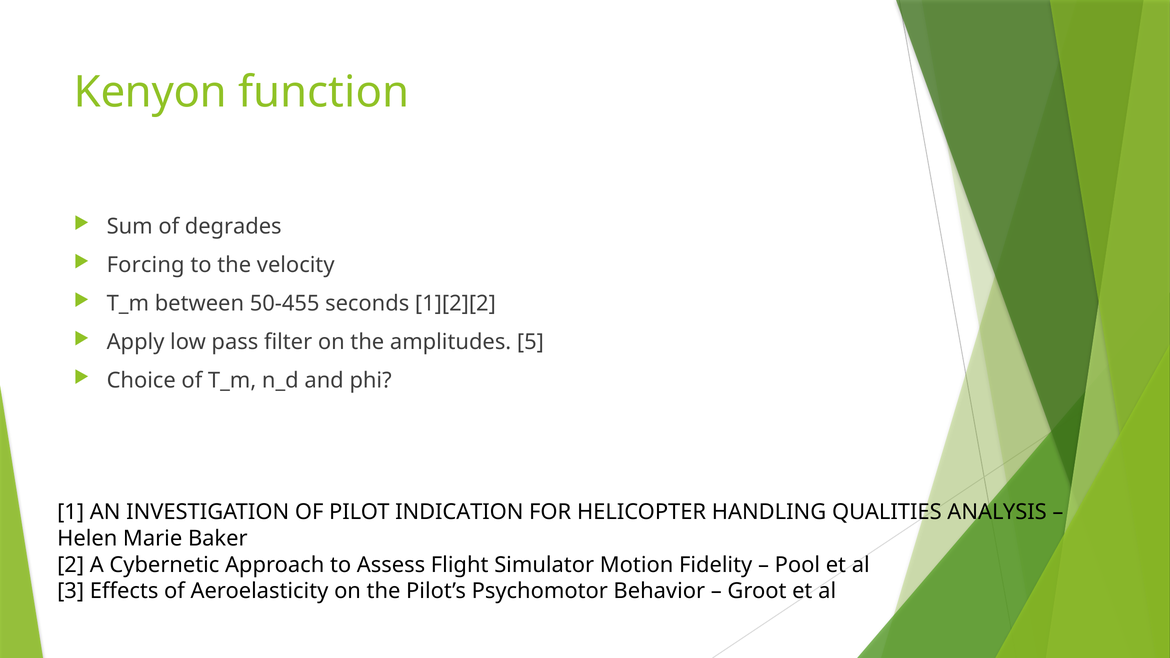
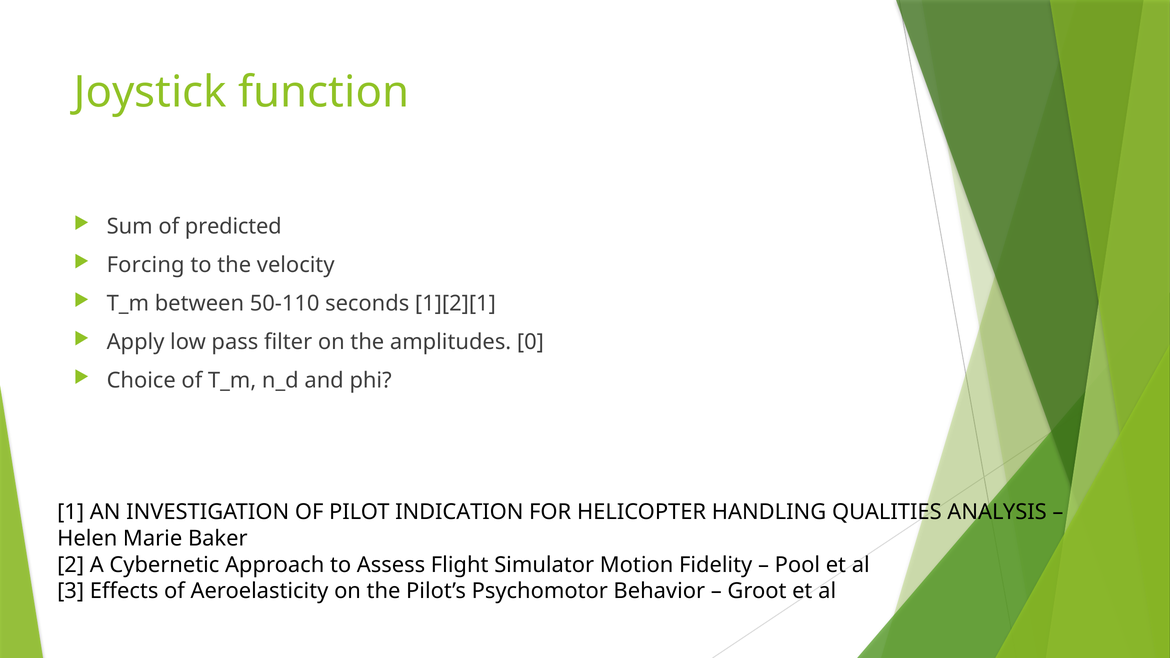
Kenyon: Kenyon -> Joystick (150, 92)
degrades: degrades -> predicted (233, 226)
50-455: 50-455 -> 50-110 (285, 303)
1][2][2: 1][2][2 -> 1][2][1 (455, 303)
5: 5 -> 0 (530, 342)
